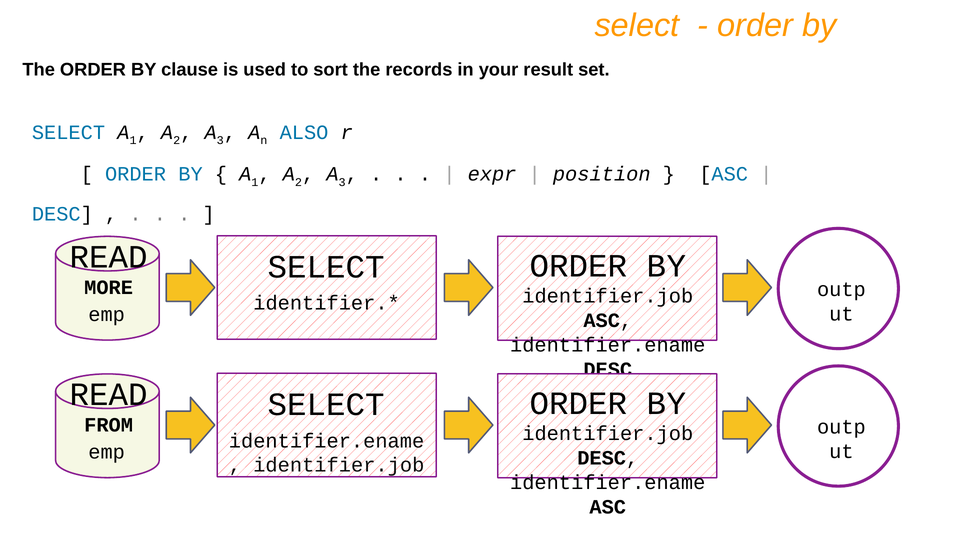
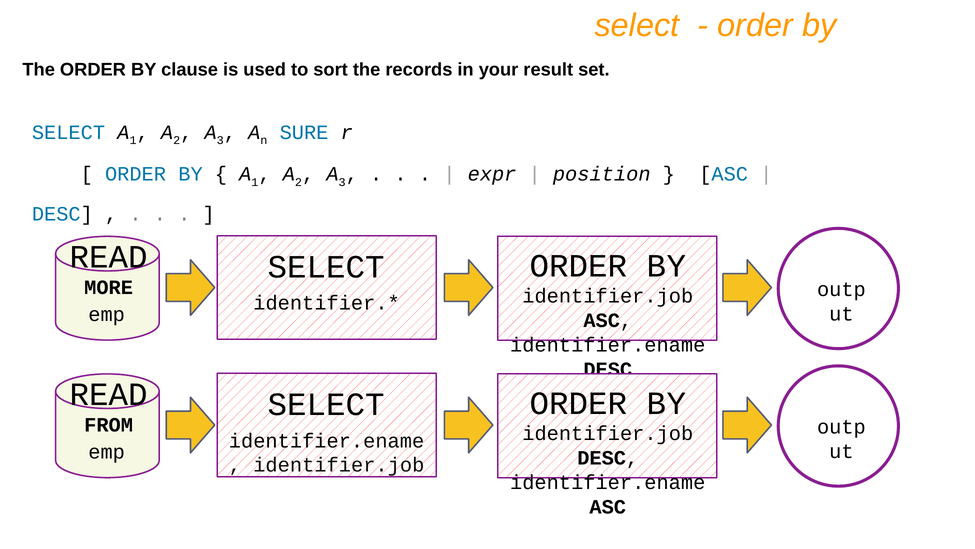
ALSO: ALSO -> SURE (304, 132)
